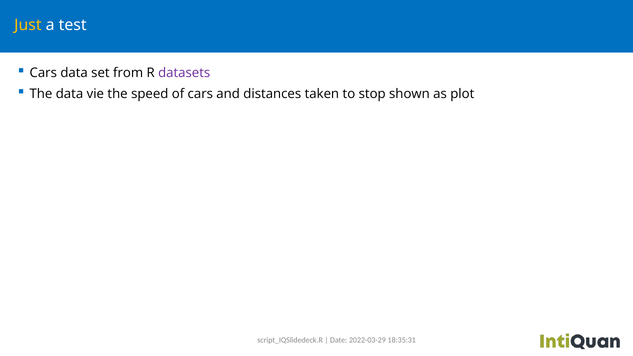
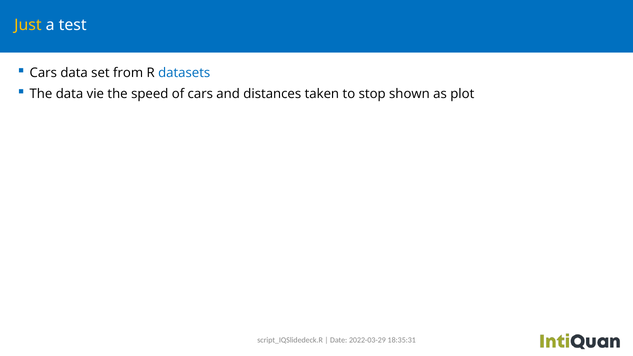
datasets colour: purple -> blue (184, 73)
